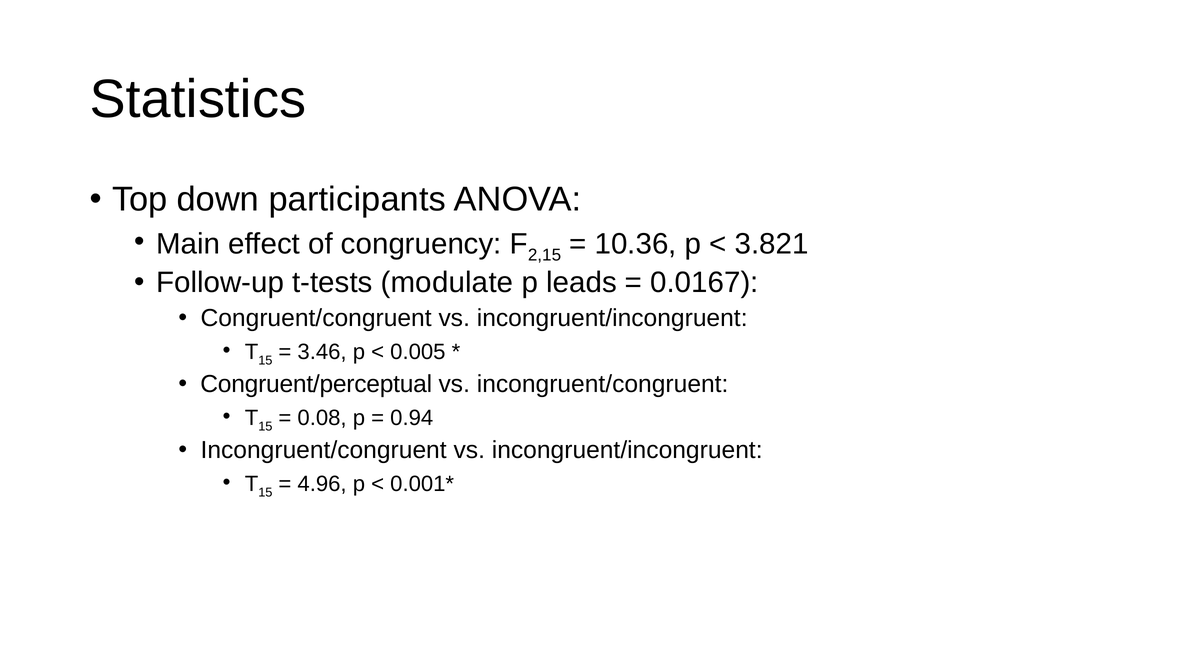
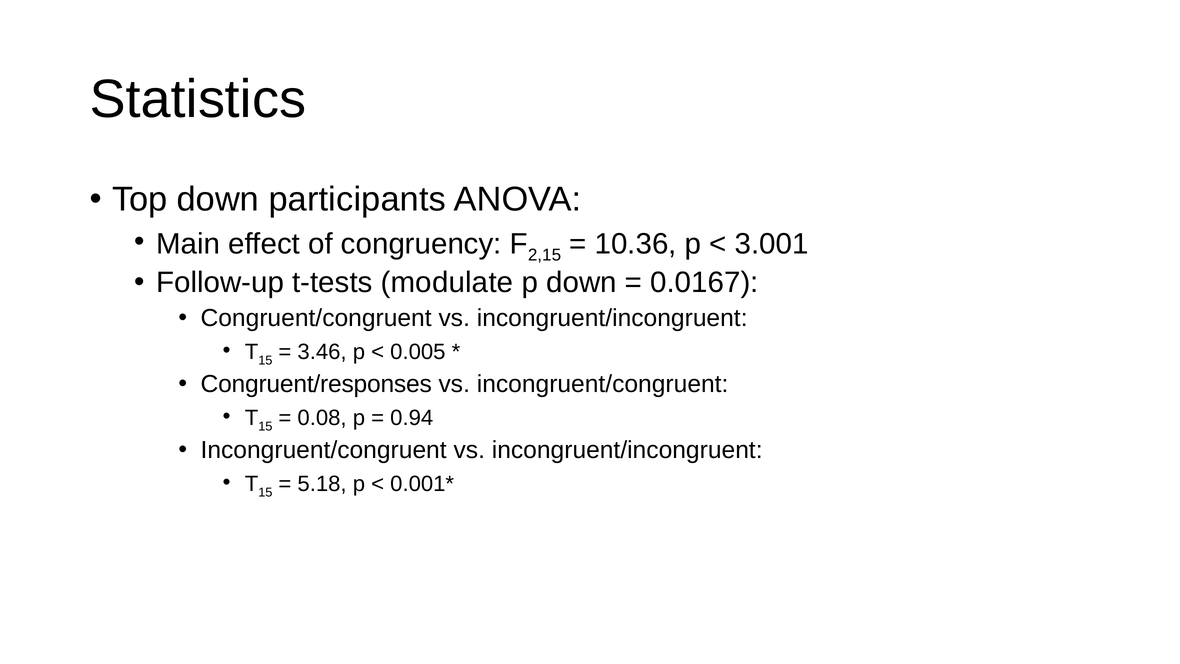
3.821: 3.821 -> 3.001 (772, 244)
p leads: leads -> down (582, 283)
Congruent/perceptual: Congruent/perceptual -> Congruent/responses (316, 384)
4.96: 4.96 -> 5.18 (322, 484)
